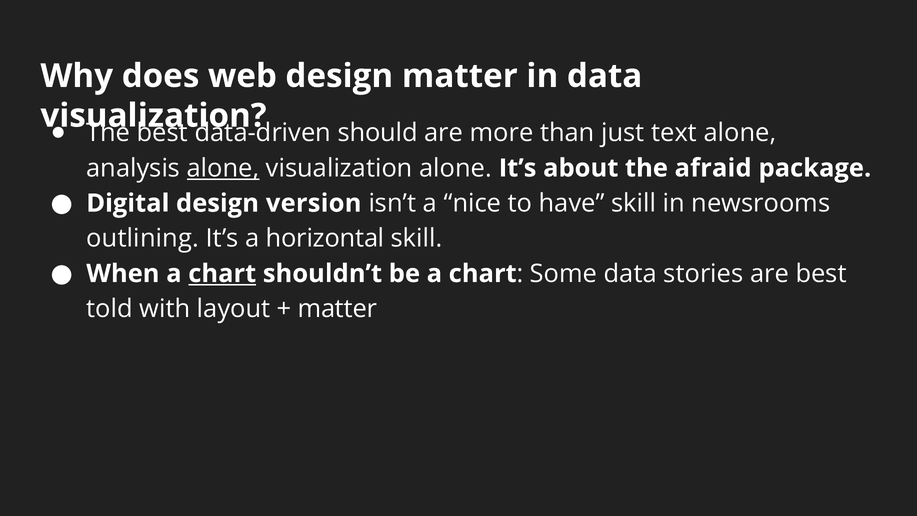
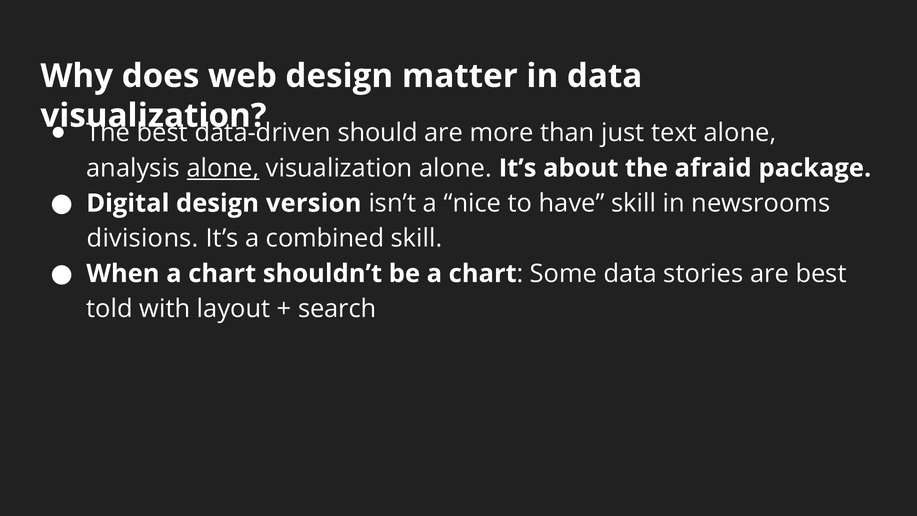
outlining: outlining -> divisions (143, 238)
horizontal: horizontal -> combined (325, 238)
chart underline: present -> none (222, 274)
matter: matter -> search (337, 309)
